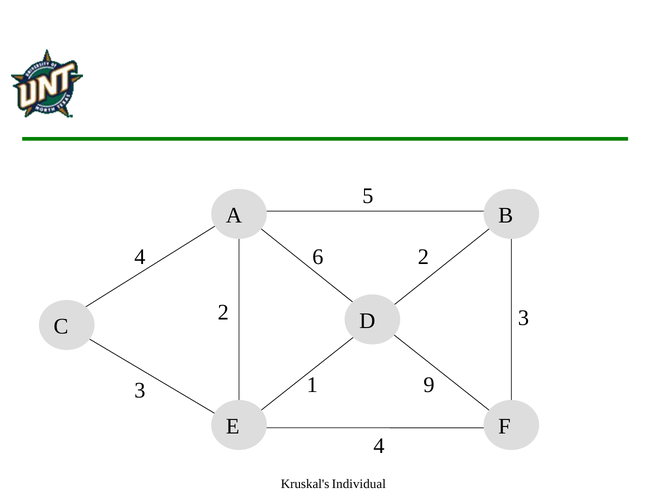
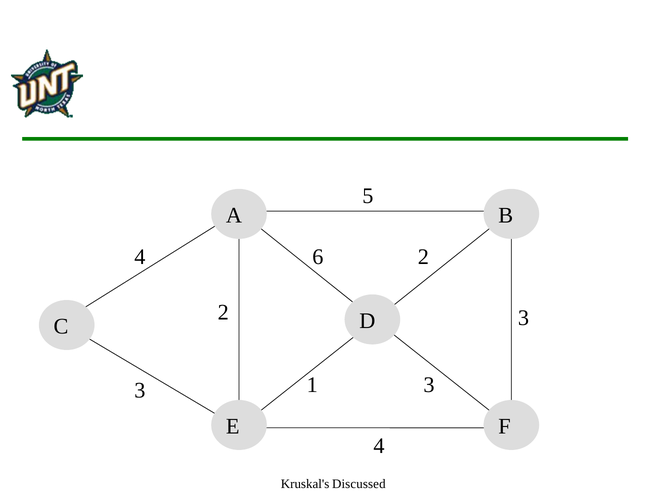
1 9: 9 -> 3 (429, 385)
Individual: Individual -> Discussed (359, 484)
